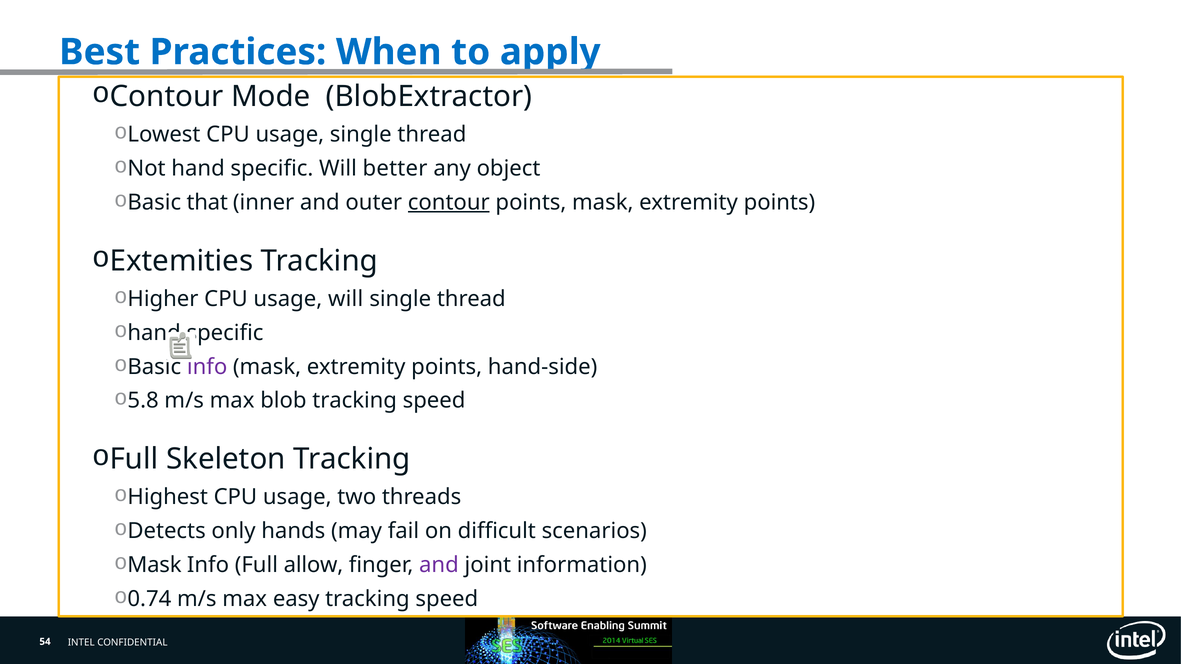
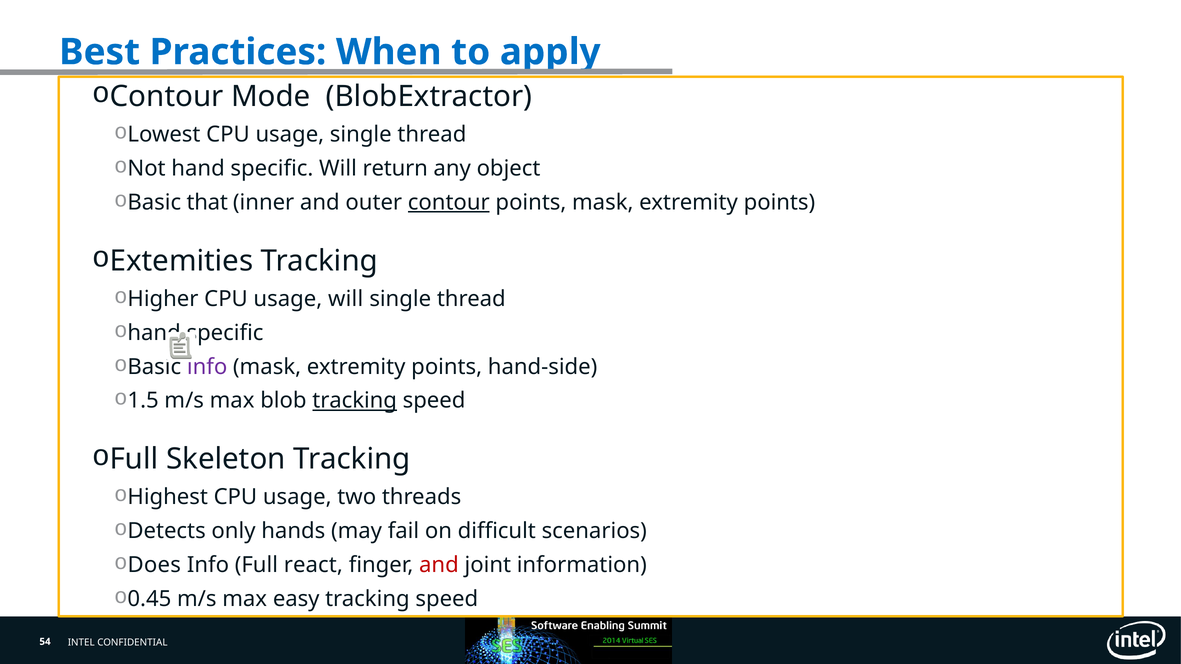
better: better -> return (395, 169)
5.8: 5.8 -> 1.5 (143, 401)
tracking underline: none -> present (355, 401)
Mask: Mask -> Does (154, 565)
allow: allow -> react (313, 565)
and colour: purple -> red (439, 565)
0.74: 0.74 -> 0.45 (149, 599)
